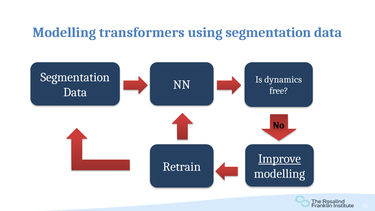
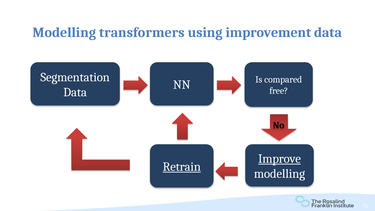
using segmentation: segmentation -> improvement (268, 32)
dynamics: dynamics -> compared (283, 80)
Retrain underline: none -> present (182, 167)
